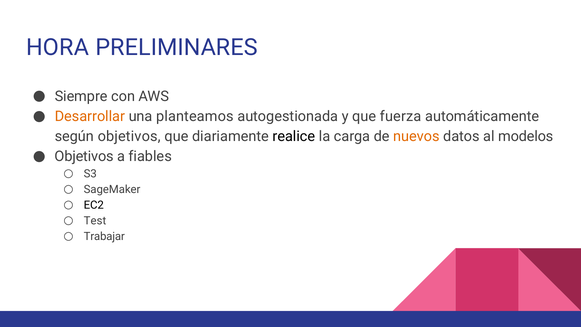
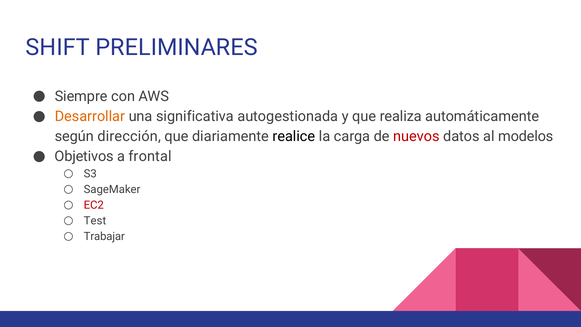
HORA: HORA -> SHIFT (58, 48)
planteamos: planteamos -> significativa (195, 116)
fuerza: fuerza -> realiza (401, 116)
según objetivos: objetivos -> dirección (129, 136)
nuevos colour: orange -> red (416, 136)
fiables: fiables -> frontal (150, 156)
EC2 colour: black -> red (94, 205)
